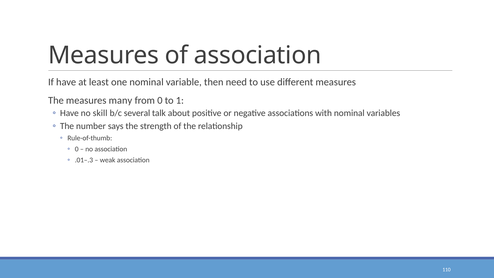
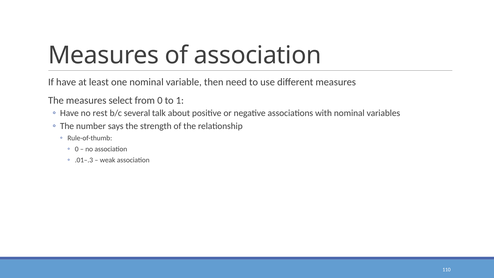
many: many -> select (121, 100)
skill: skill -> rest (100, 113)
